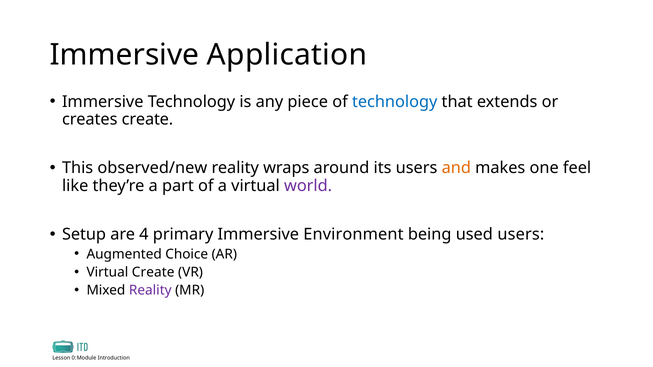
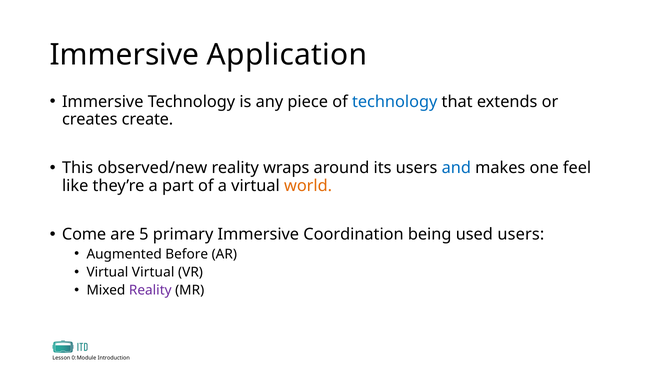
and colour: orange -> blue (456, 168)
world colour: purple -> orange (308, 186)
Setup: Setup -> Come (84, 235)
4: 4 -> 5 (144, 235)
Environment: Environment -> Coordination (354, 235)
Choice: Choice -> Before (187, 254)
Virtual Create: Create -> Virtual (153, 272)
